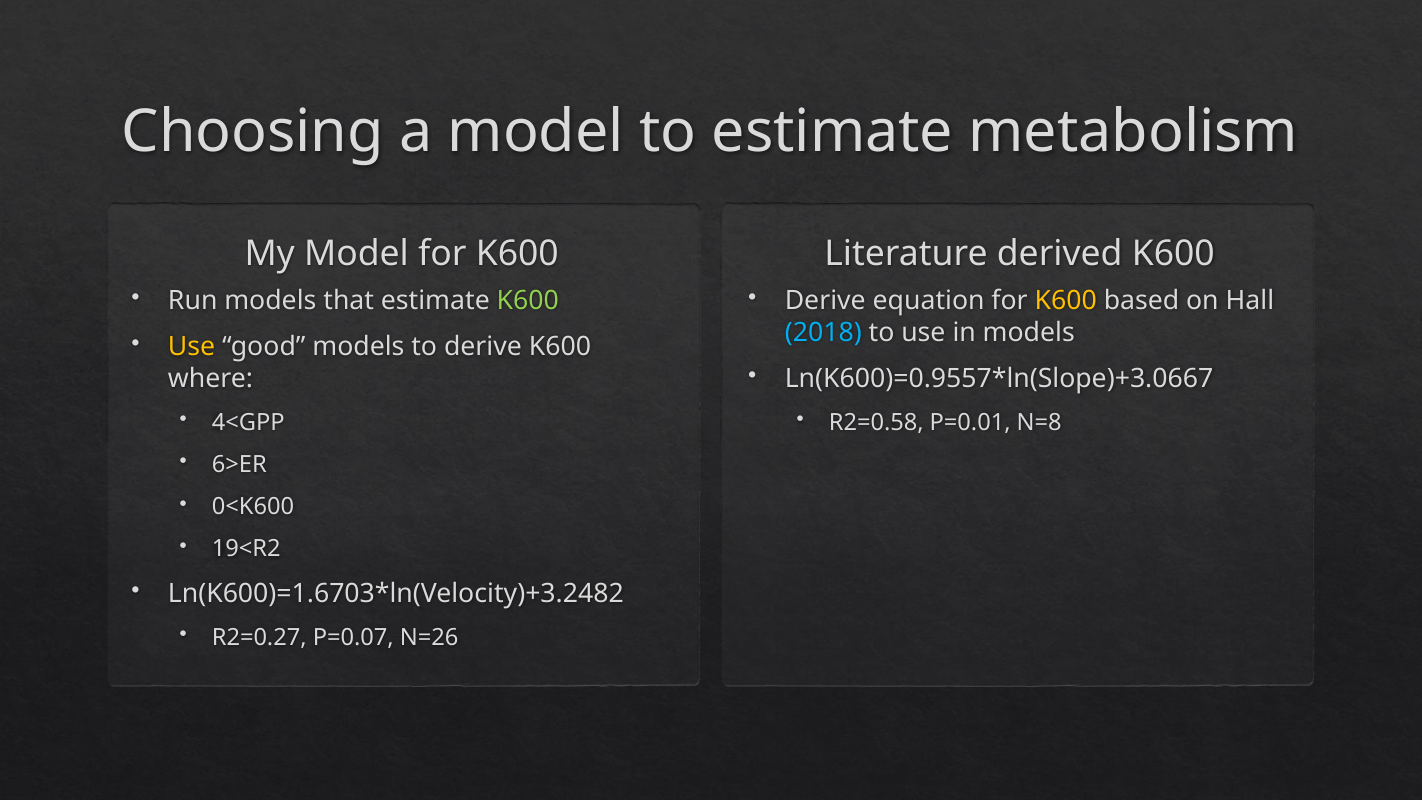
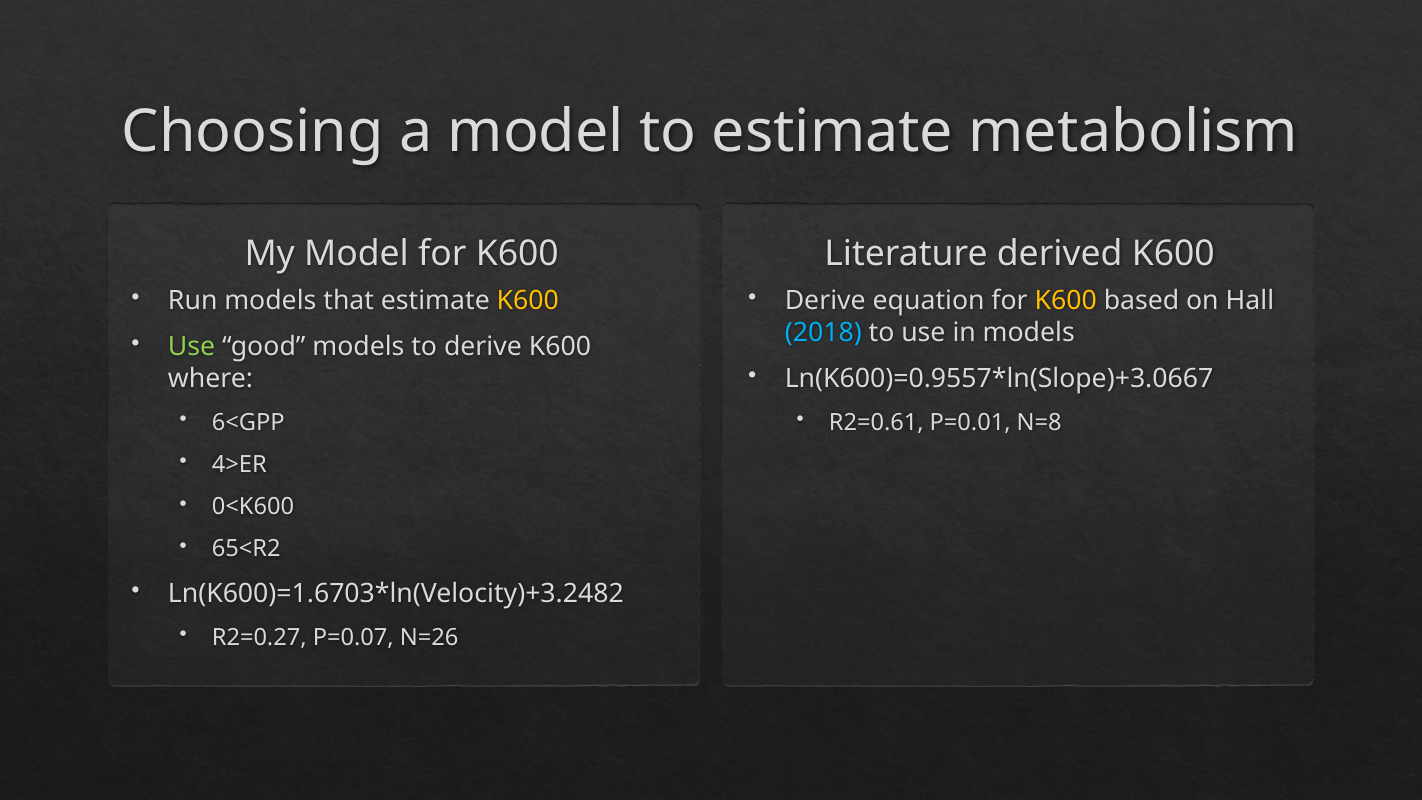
K600 colour: light green -> yellow (528, 301)
Use colour: yellow -> light green (192, 347)
4<GPP: 4<GPP -> 6<GPP (248, 423)
R2=0.58: R2=0.58 -> R2=0.61 (876, 423)
6>ER: 6>ER -> 4>ER (239, 465)
19<R2: 19<R2 -> 65<R2 (246, 549)
